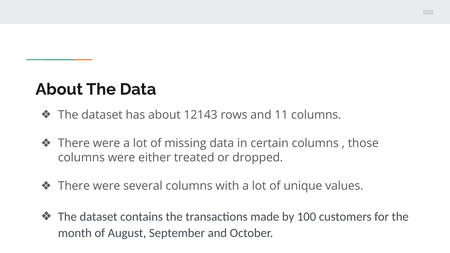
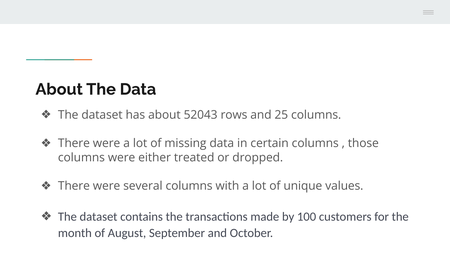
12143: 12143 -> 52043 (201, 115)
11: 11 -> 25 (281, 115)
